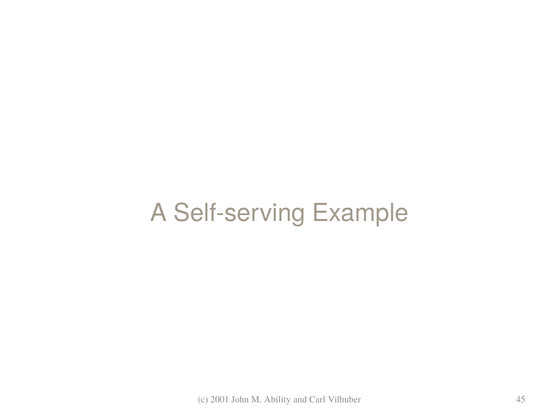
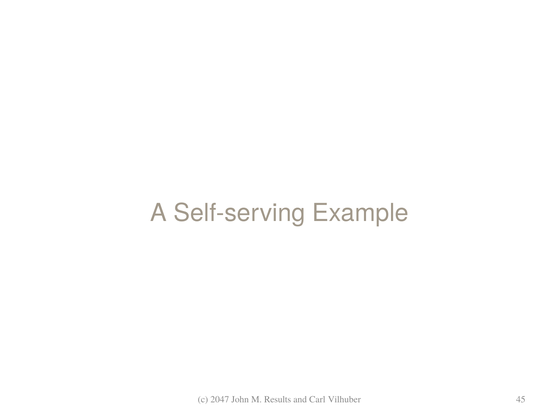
2001: 2001 -> 2047 (220, 400)
Ability: Ability -> Results (278, 400)
